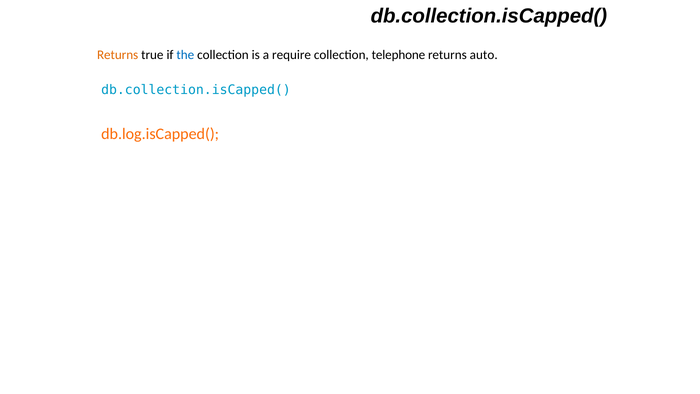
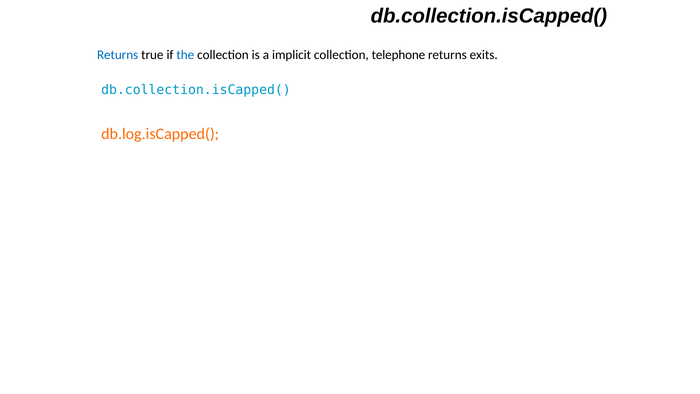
Returns colour: orange -> blue (118, 55)
require: require -> implicit (292, 55)
auto: auto -> exits (484, 55)
